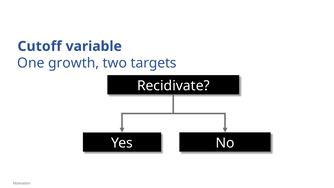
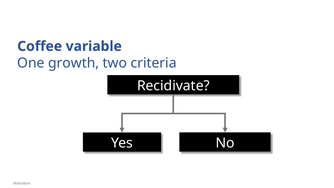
Cutoff: Cutoff -> Coffee (40, 46)
targets: targets -> criteria (154, 63)
